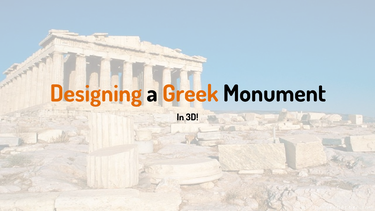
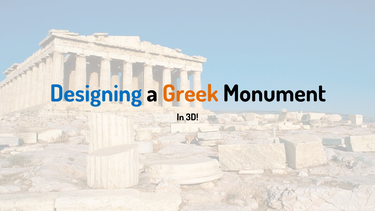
Designing colour: orange -> blue (96, 94)
